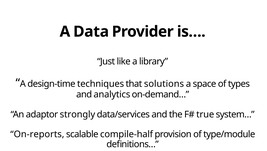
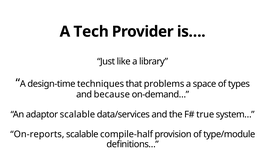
Data: Data -> Tech (91, 31)
solutions: solutions -> problems (164, 83)
analytics: analytics -> because (112, 94)
adaptor strongly: strongly -> scalable (77, 114)
